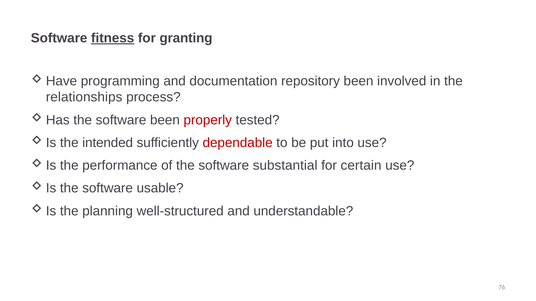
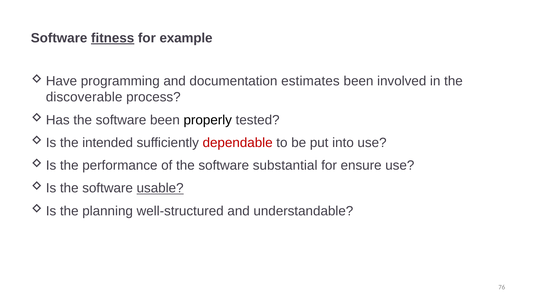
granting: granting -> example (186, 38)
repository: repository -> estimates (310, 81)
relationships: relationships -> discoverable (84, 97)
properly colour: red -> black (208, 120)
certain: certain -> ensure (361, 166)
usable underline: none -> present (160, 189)
